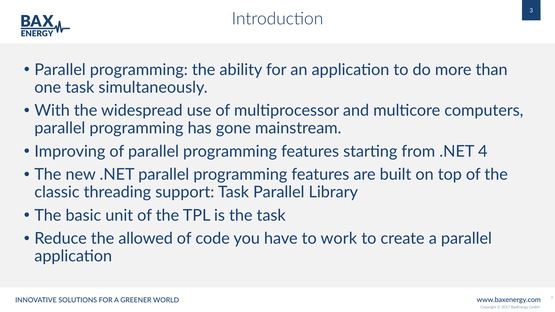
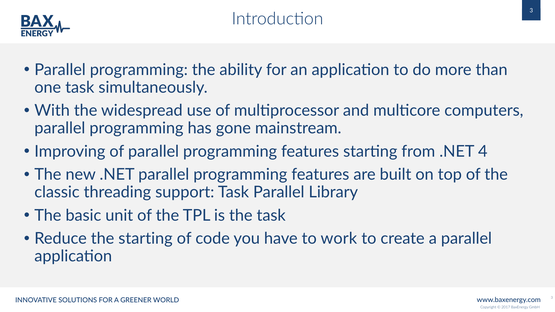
the allowed: allowed -> starting (146, 239)
